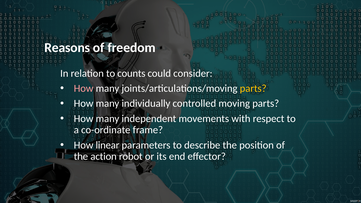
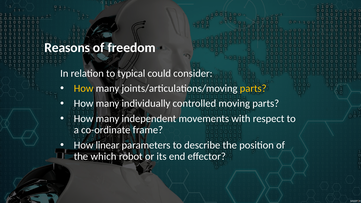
counts: counts -> typical (131, 73)
How colour: pink -> yellow (84, 88)
action: action -> which (103, 156)
